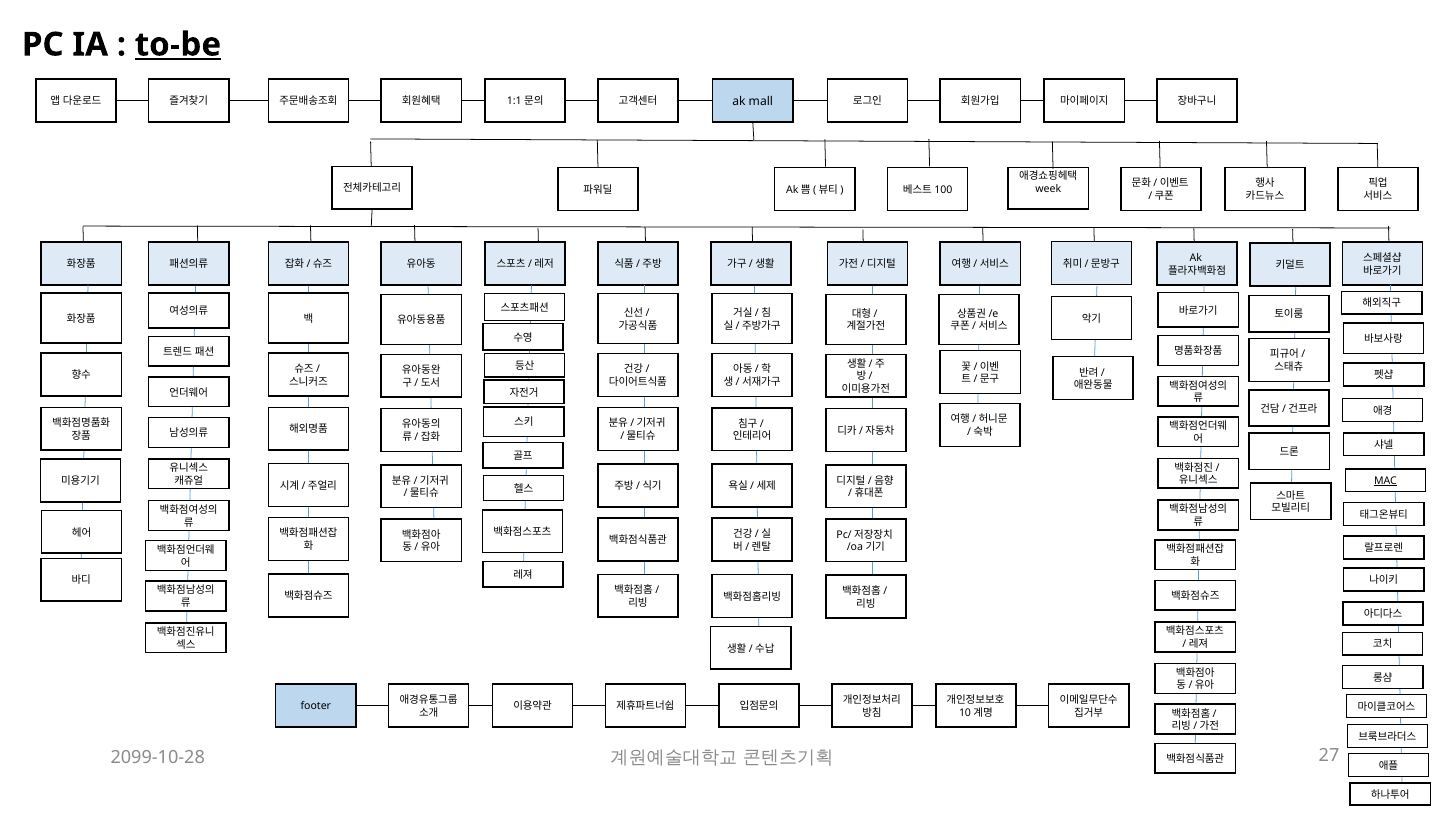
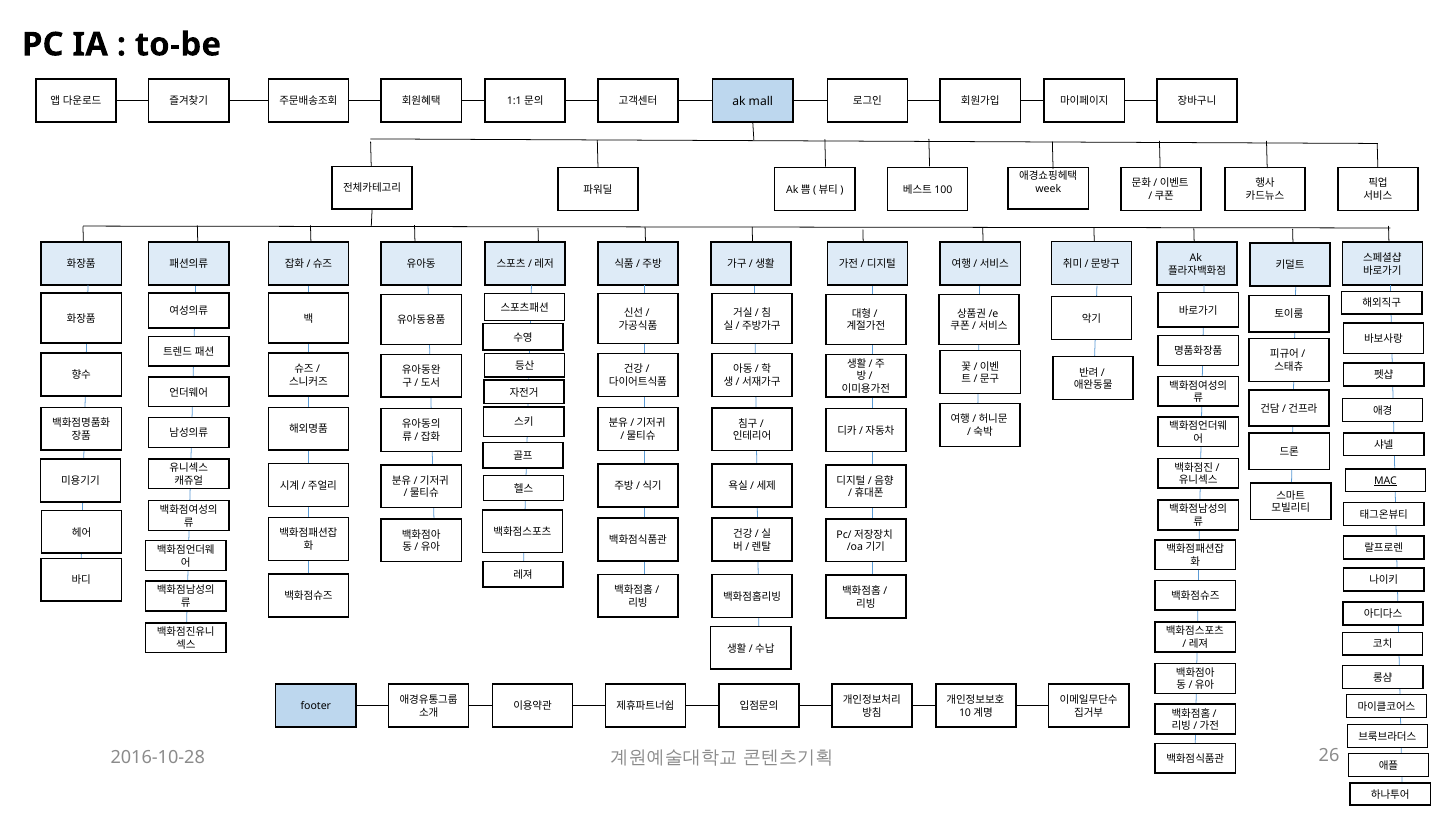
to-be underline: present -> none (178, 45)
2099-10-28: 2099-10-28 -> 2016-10-28 (158, 757)
27: 27 -> 26 (1329, 755)
